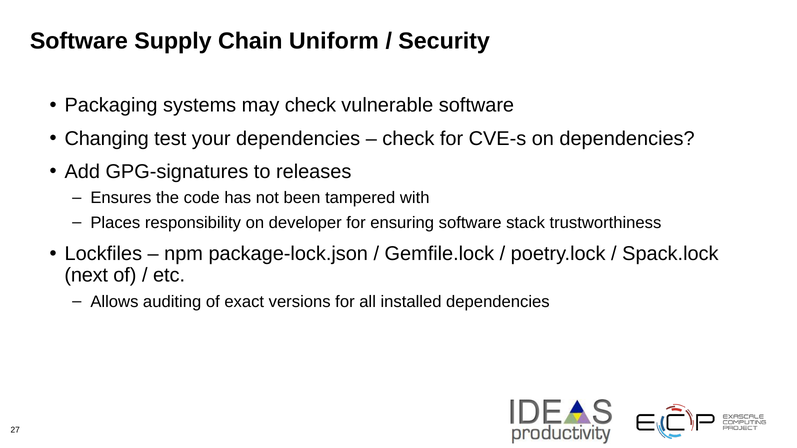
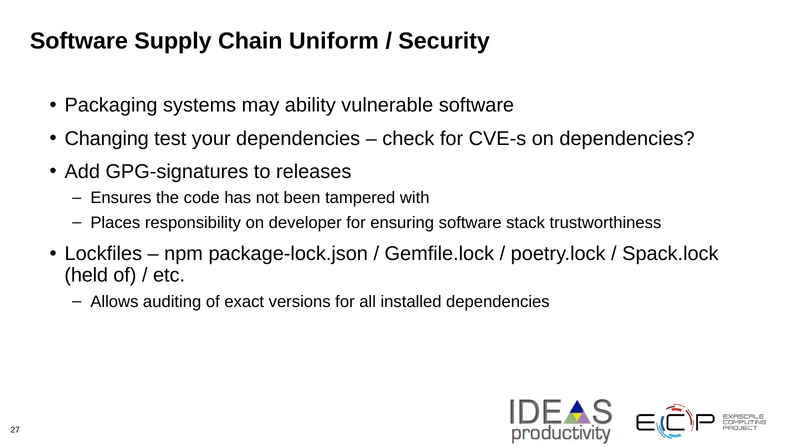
may check: check -> ability (310, 106)
next: next -> held (86, 276)
